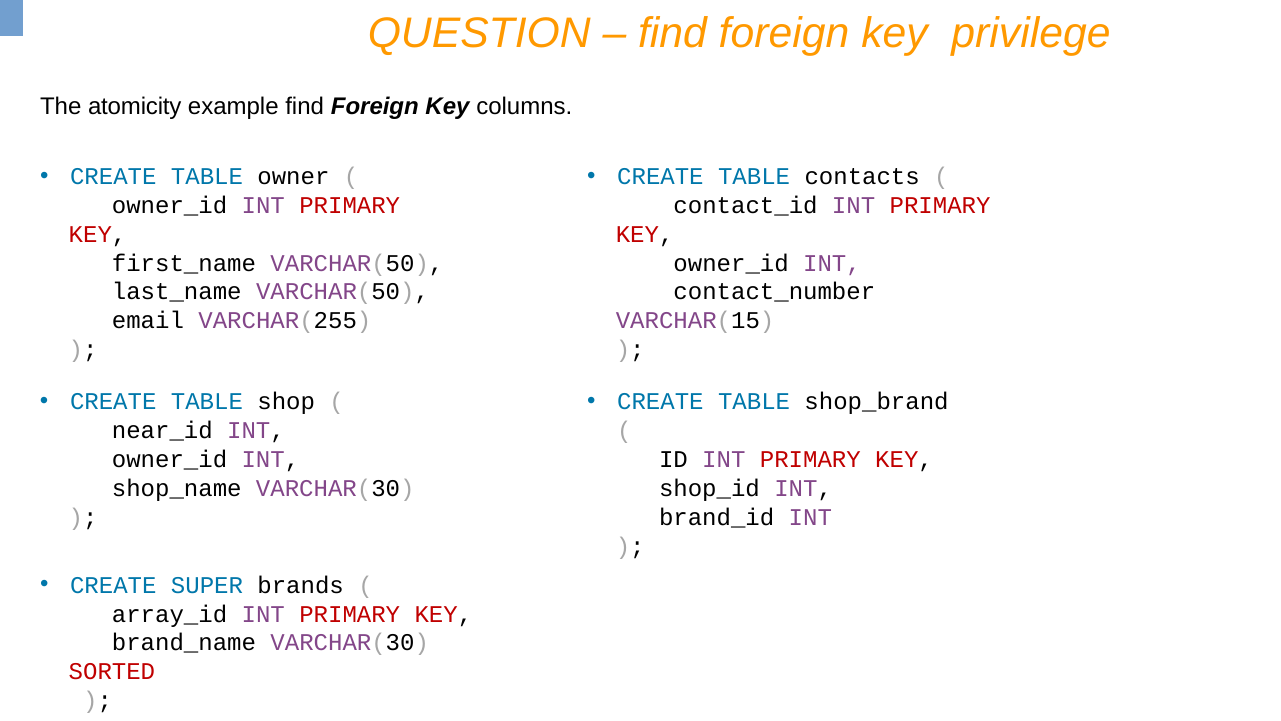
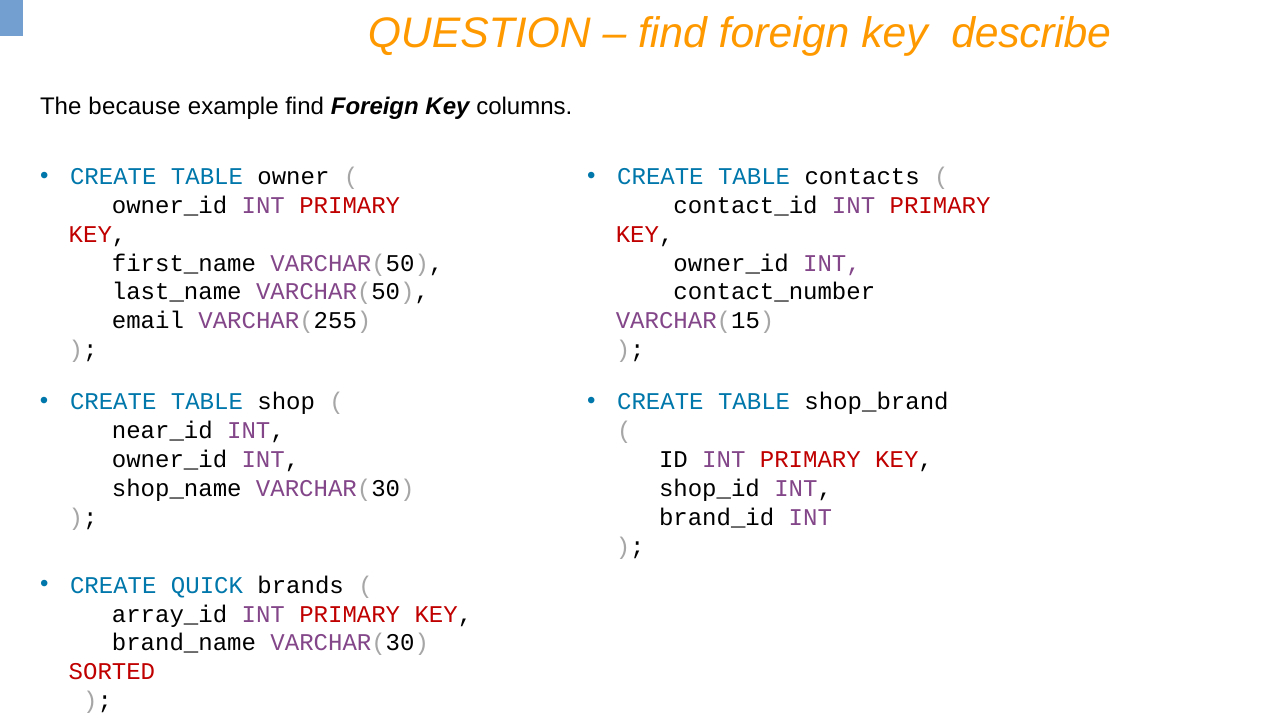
privilege: privilege -> describe (1031, 33)
atomicity: atomicity -> because (135, 107)
SUPER: SUPER -> QUICK (207, 585)
